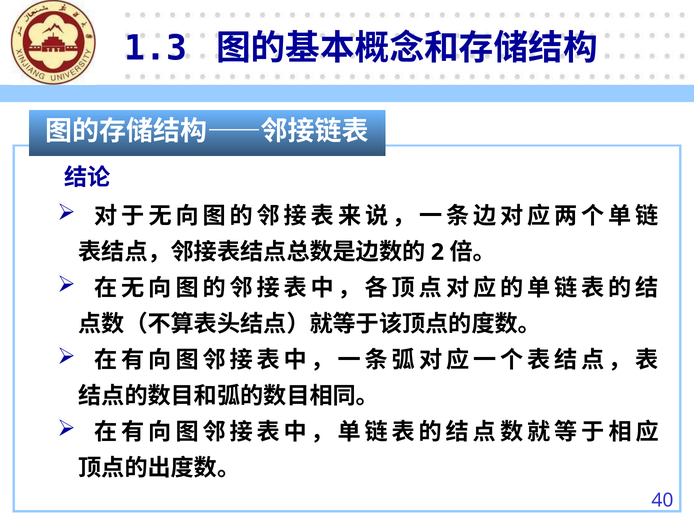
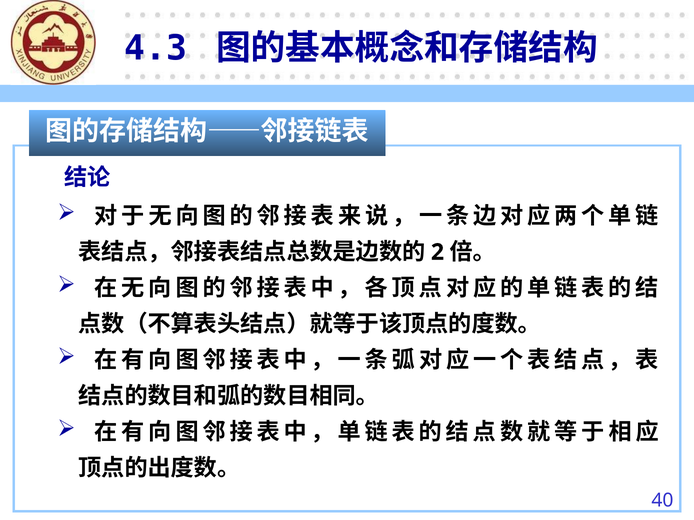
1.3: 1.3 -> 4.3 (156, 49)
